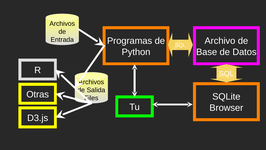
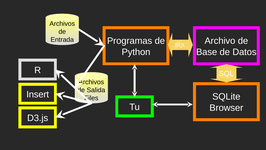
Otras: Otras -> Insert (38, 94)
